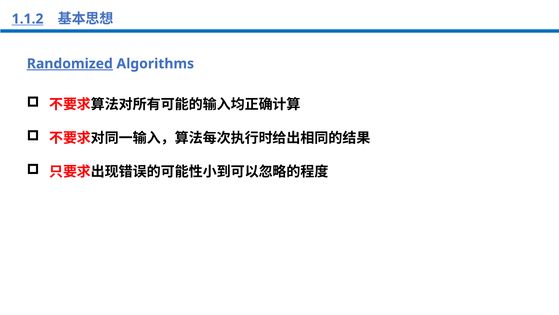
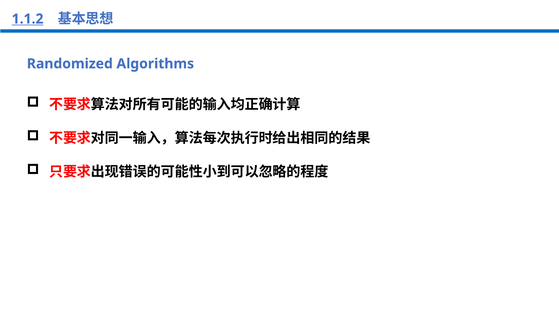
Randomized underline: present -> none (70, 64)
